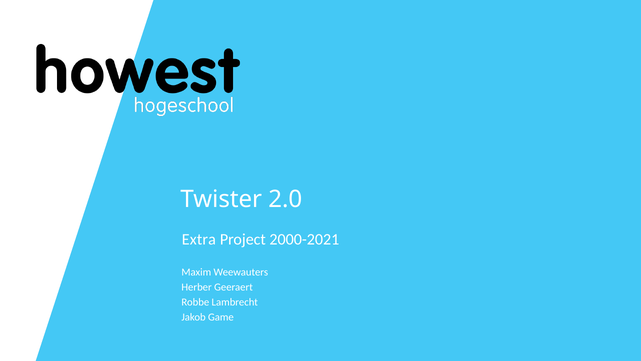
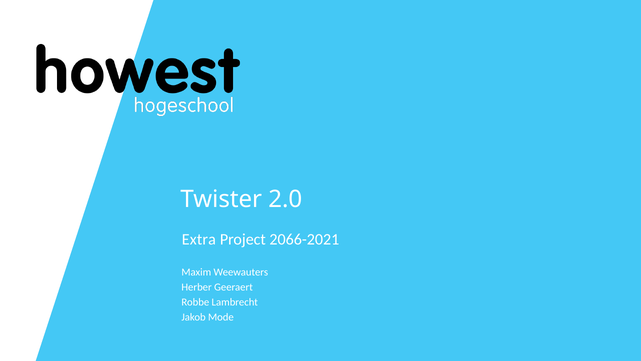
2000-2021: 2000-2021 -> 2066-2021 (304, 239)
Game: Game -> Mode (221, 317)
